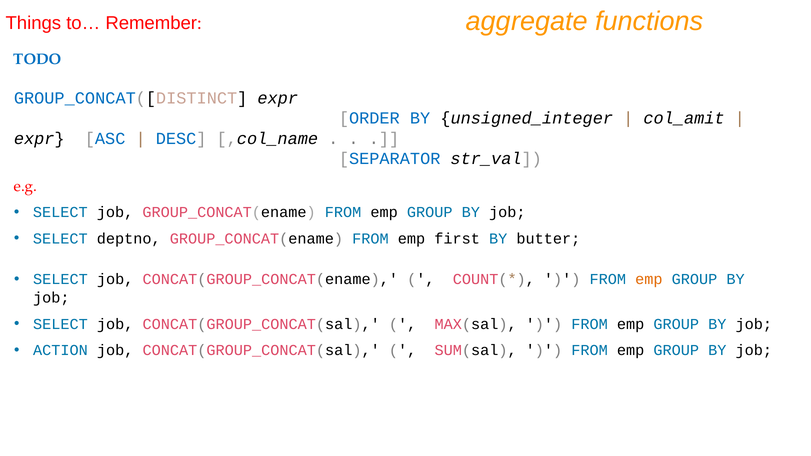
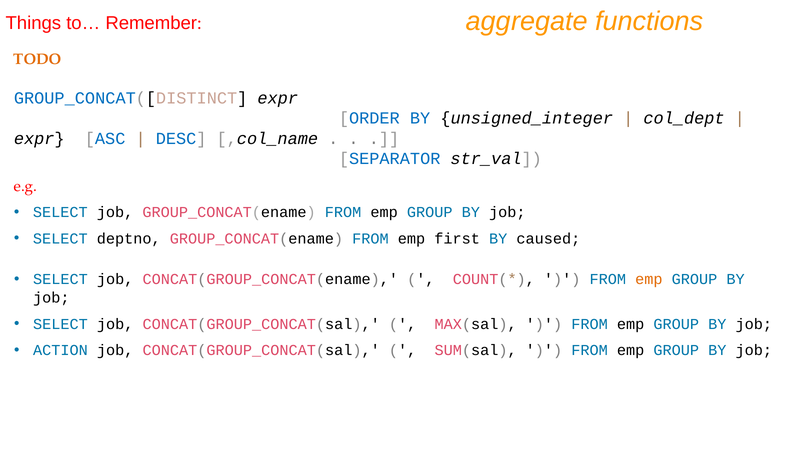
TODO colour: blue -> orange (37, 59)
col_amit: col_amit -> col_dept (684, 118)
butter: butter -> caused (548, 239)
